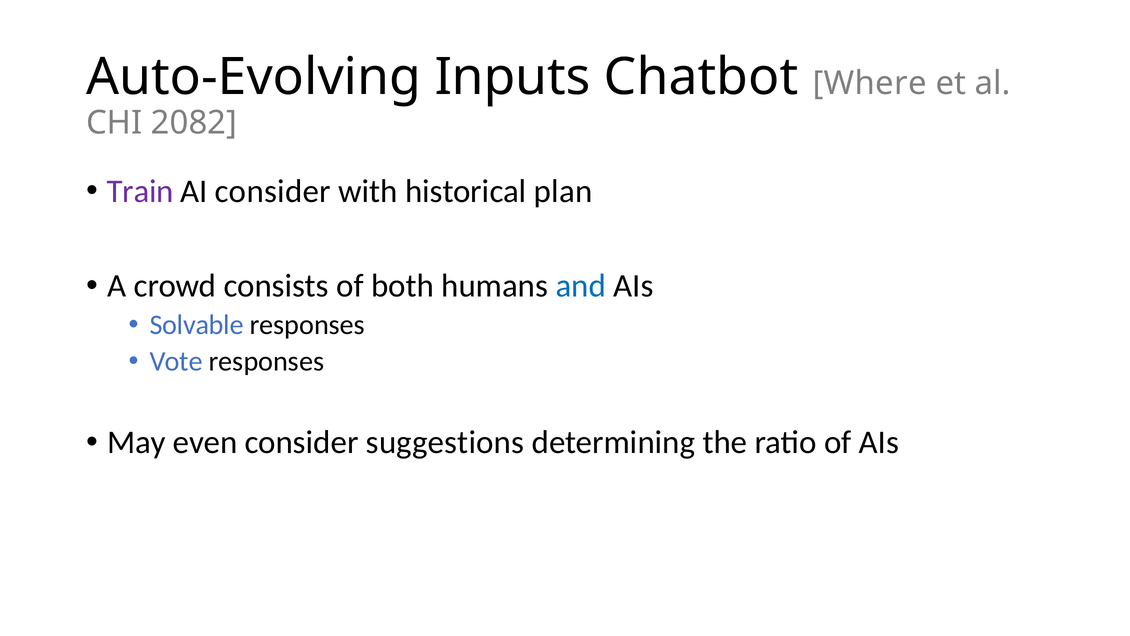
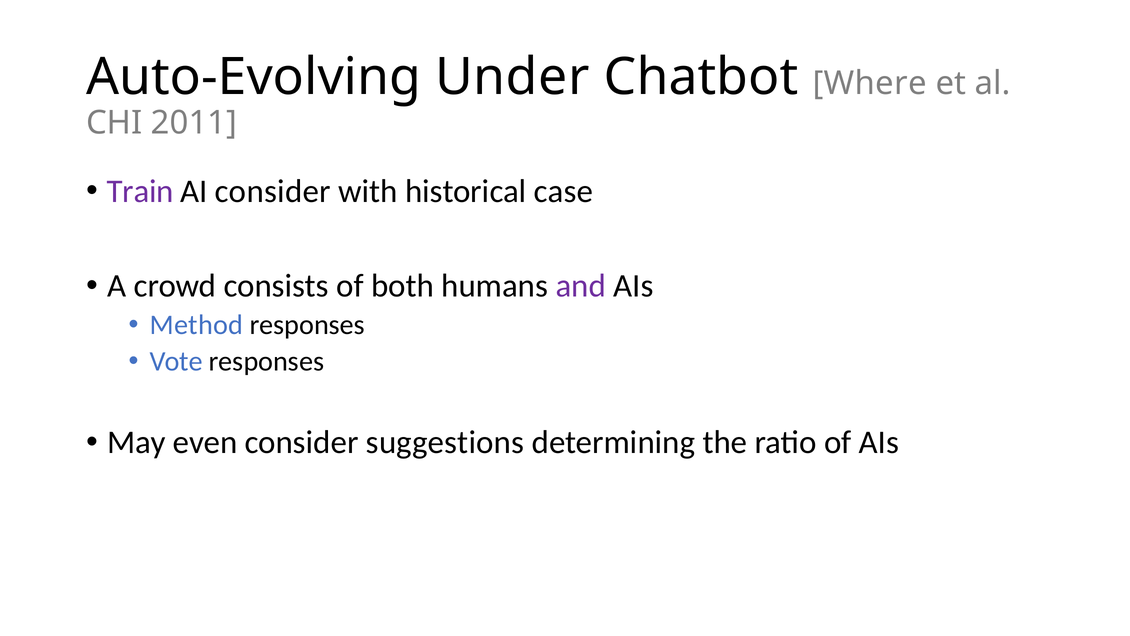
Inputs: Inputs -> Under (512, 77)
2082: 2082 -> 2011 (194, 123)
plan: plan -> case (563, 191)
and colour: blue -> purple (581, 286)
Solvable: Solvable -> Method (196, 325)
